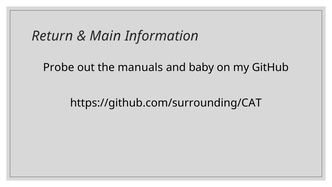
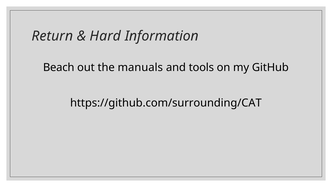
Main: Main -> Hard (105, 36)
Probe: Probe -> Beach (59, 67)
baby: baby -> tools (201, 67)
